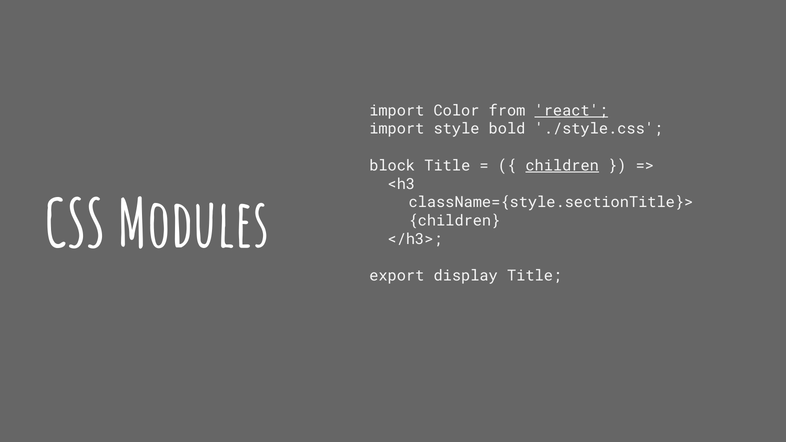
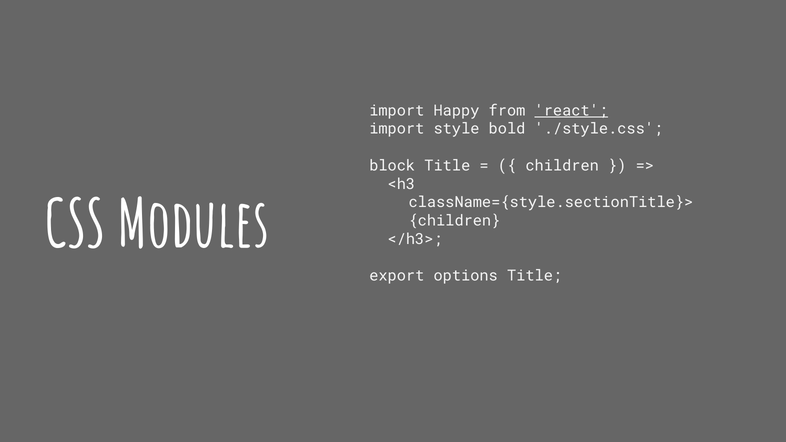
Color: Color -> Happy (456, 111)
children underline: present -> none (562, 166)
display: display -> options (466, 276)
